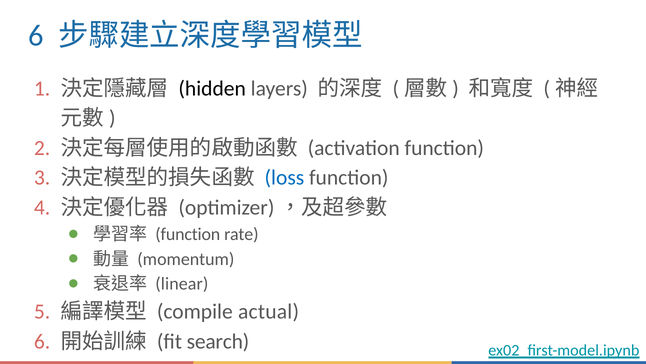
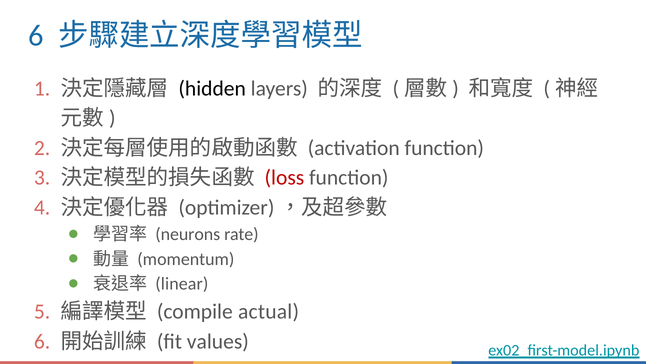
loss colour: blue -> red (284, 178)
function: function -> neurons (188, 234)
search: search -> values (218, 341)
